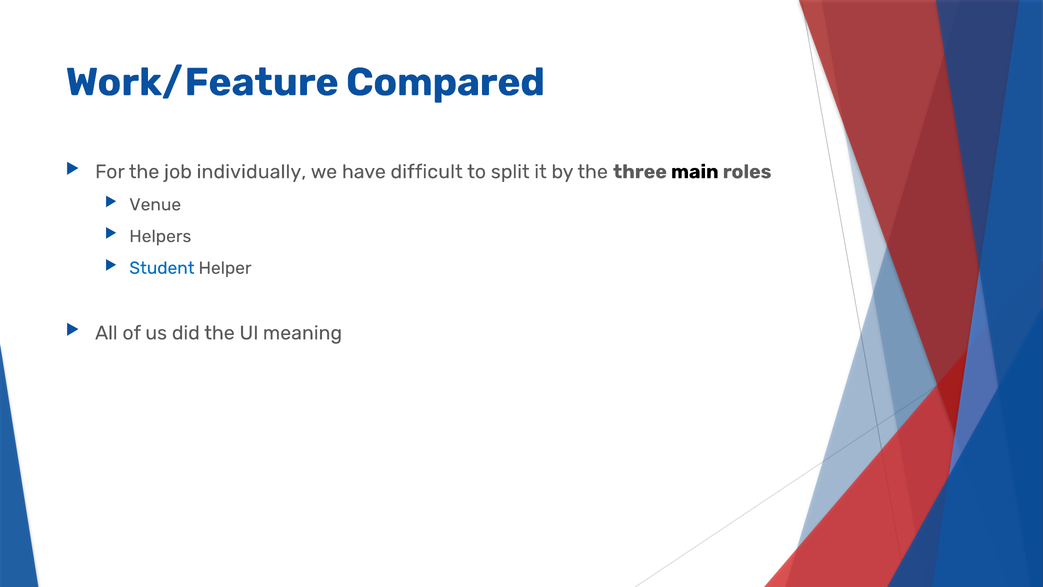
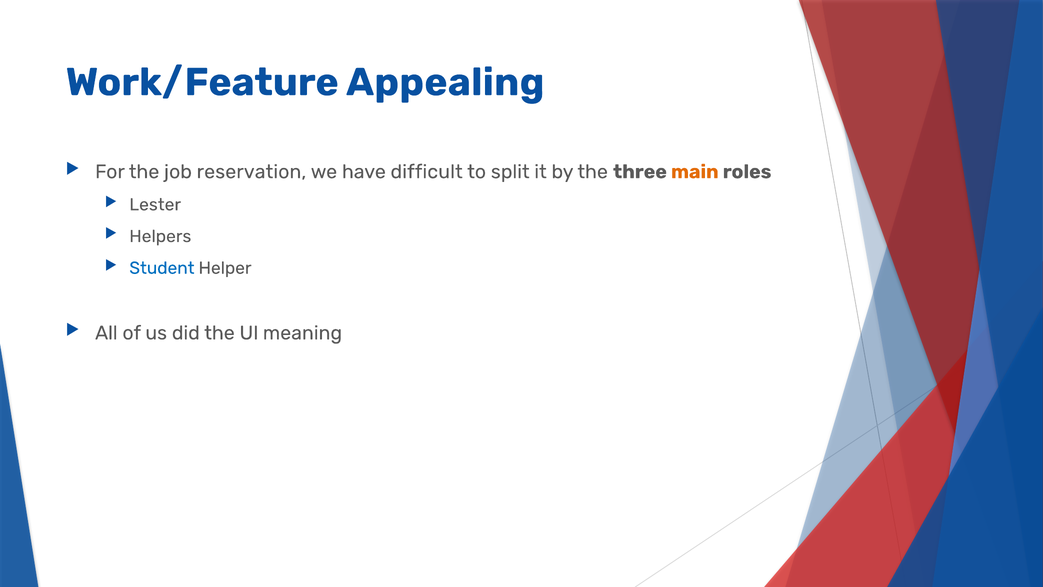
Compared: Compared -> Appealing (445, 82)
individually: individually -> reservation (251, 172)
main colour: black -> orange (695, 172)
Venue: Venue -> Lester (155, 205)
